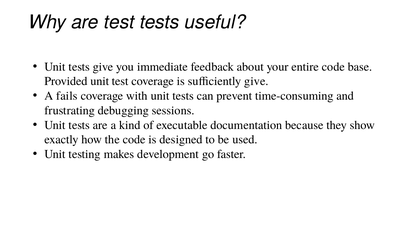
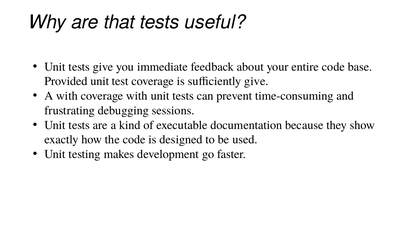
are test: test -> that (119, 22)
A fails: fails -> with (67, 96)
